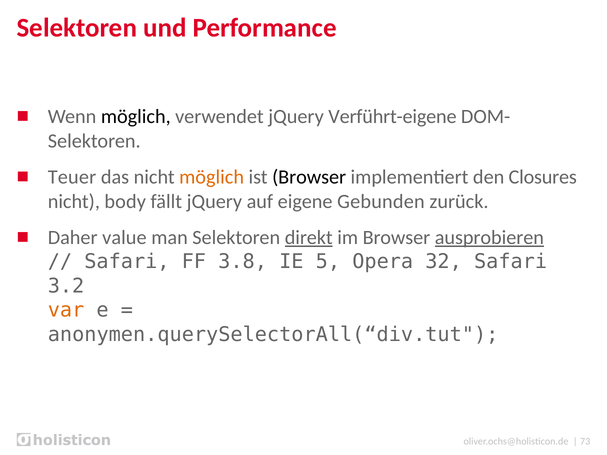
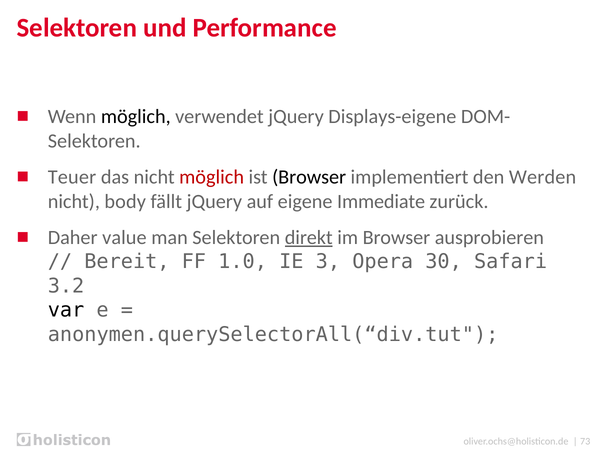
Verführt-eigene: Verführt-eigene -> Displays-eigene (392, 117)
möglich colour: orange -> red (212, 177)
Closures: Closures -> Werden (543, 177)
Gebunden: Gebunden -> Immediate (381, 201)
ausprobieren underline: present -> none (489, 238)
Safari: Safari -> Bereit (127, 262)
3.8: 3.8 -> 1.0 (243, 262)
5: 5 -> 3 (328, 262)
32: 32 -> 30 (444, 262)
var colour: orange -> black (66, 310)
